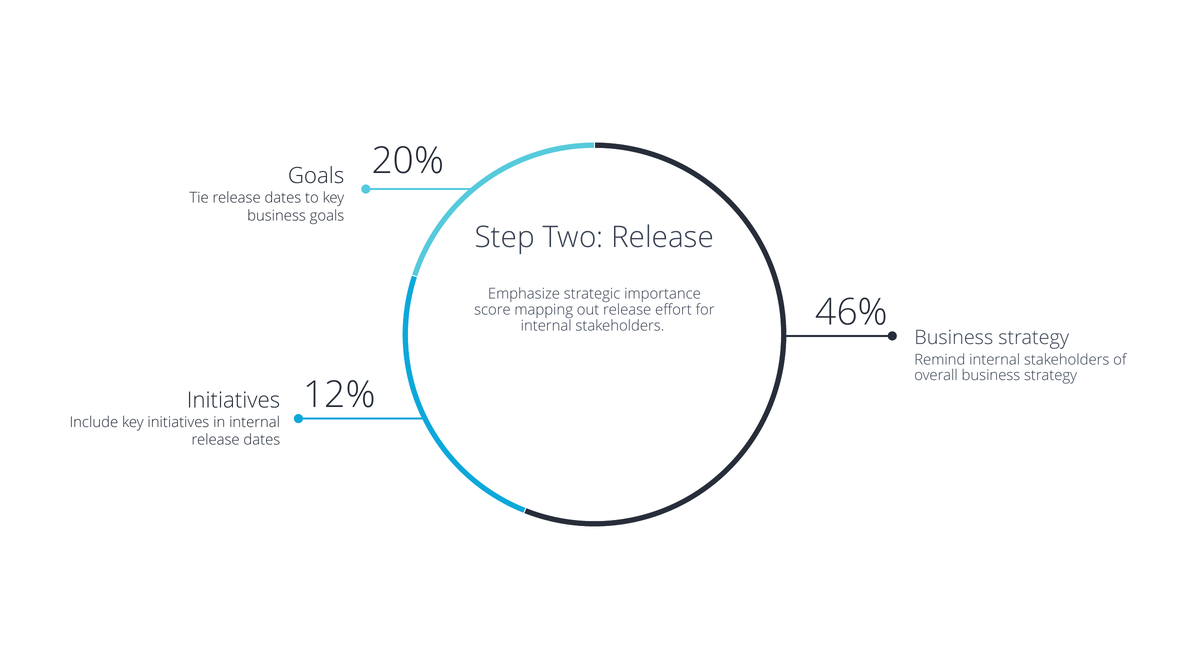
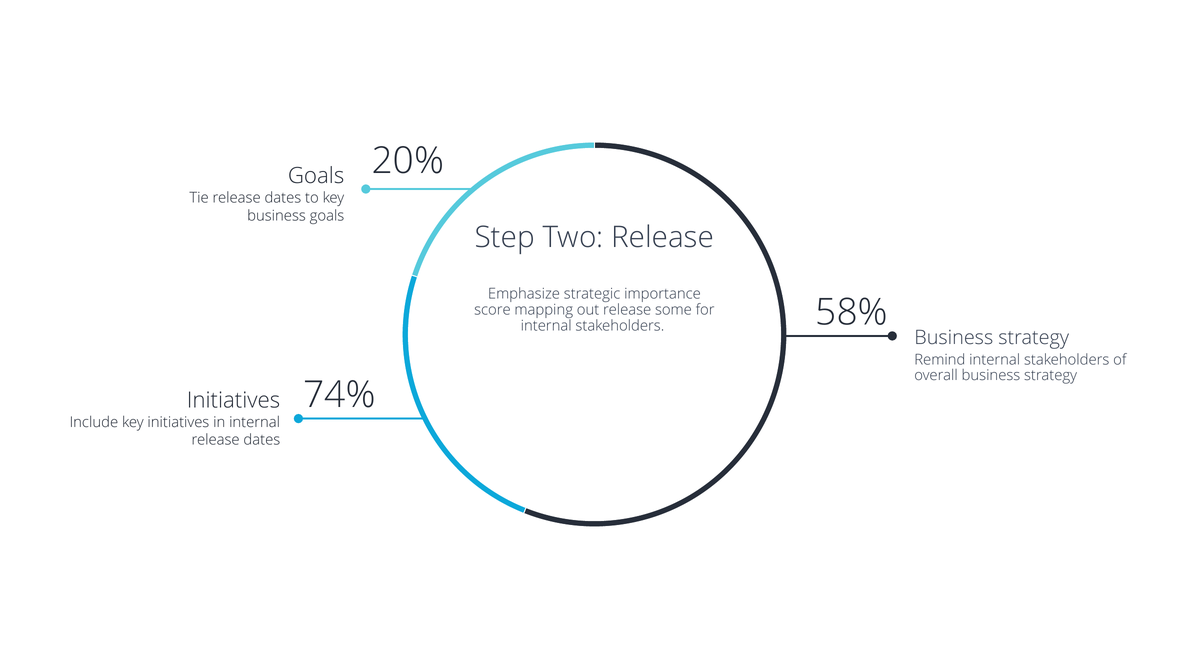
46%: 46% -> 58% (852, 312)
effort: effort -> some (673, 310)
12%: 12% -> 74% (339, 395)
